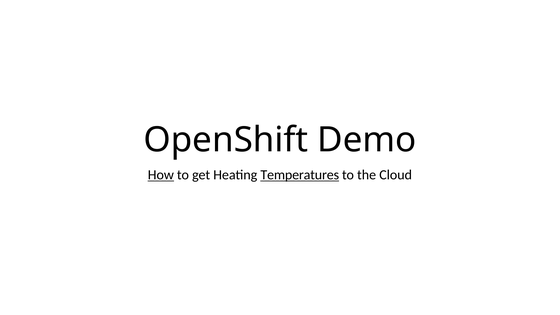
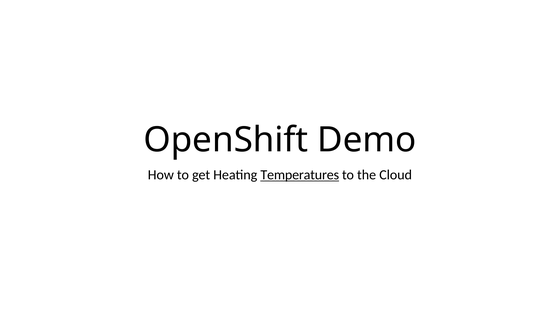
How underline: present -> none (161, 175)
